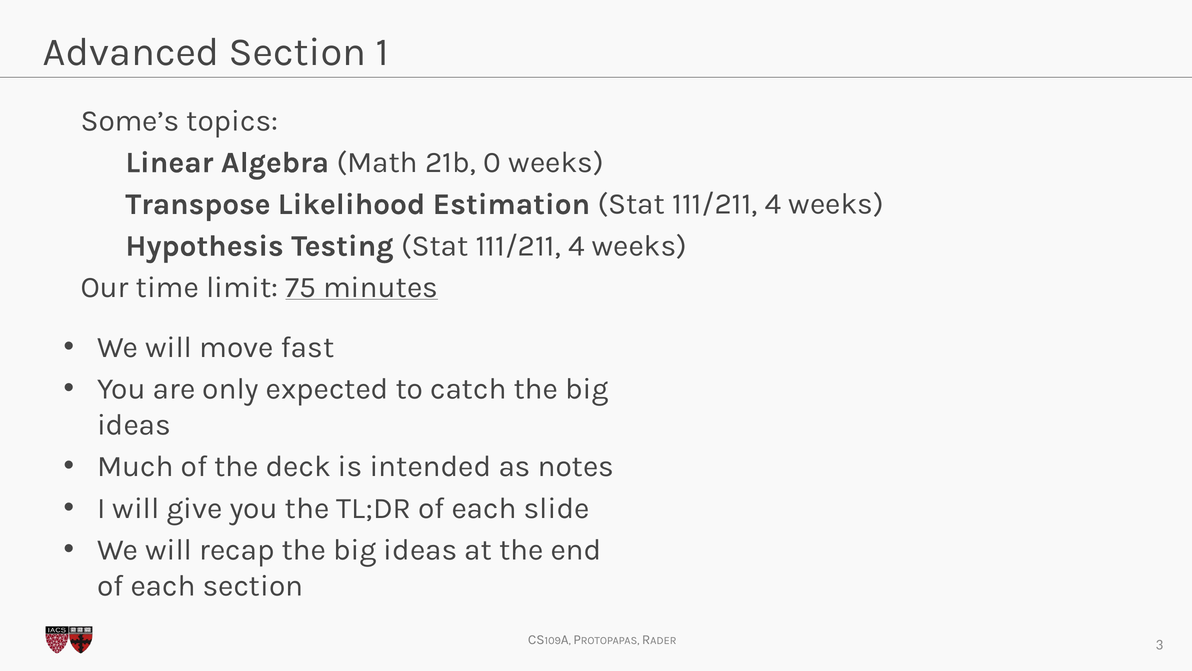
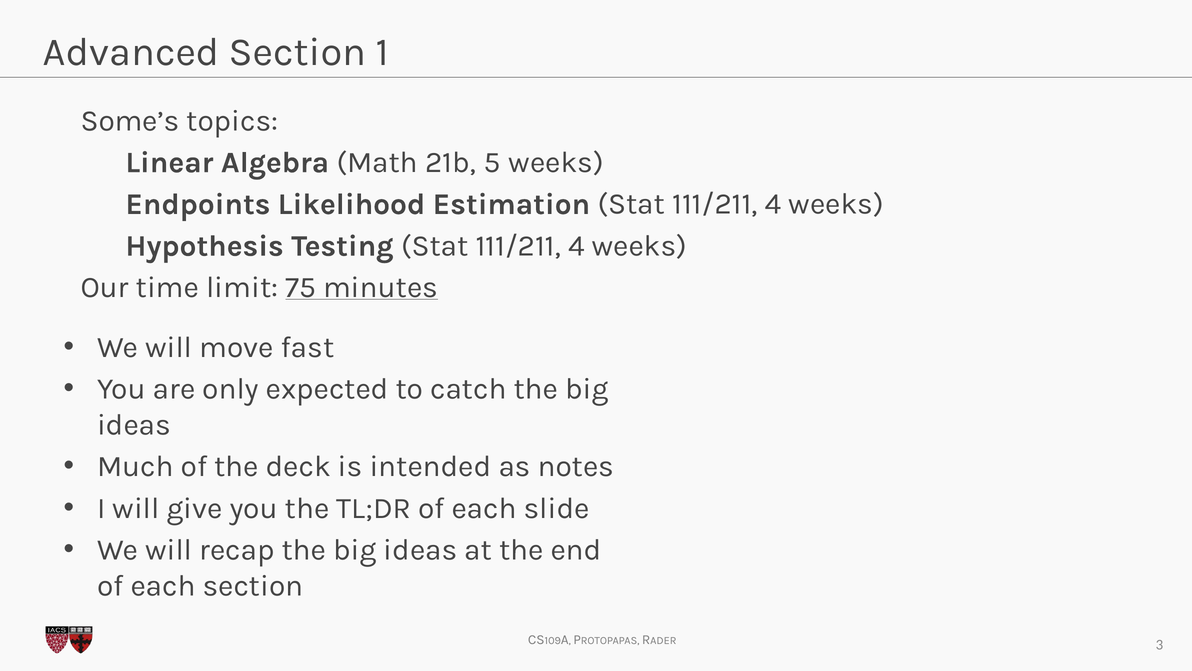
0: 0 -> 5 (492, 162)
Transpose: Transpose -> Endpoints (198, 204)
